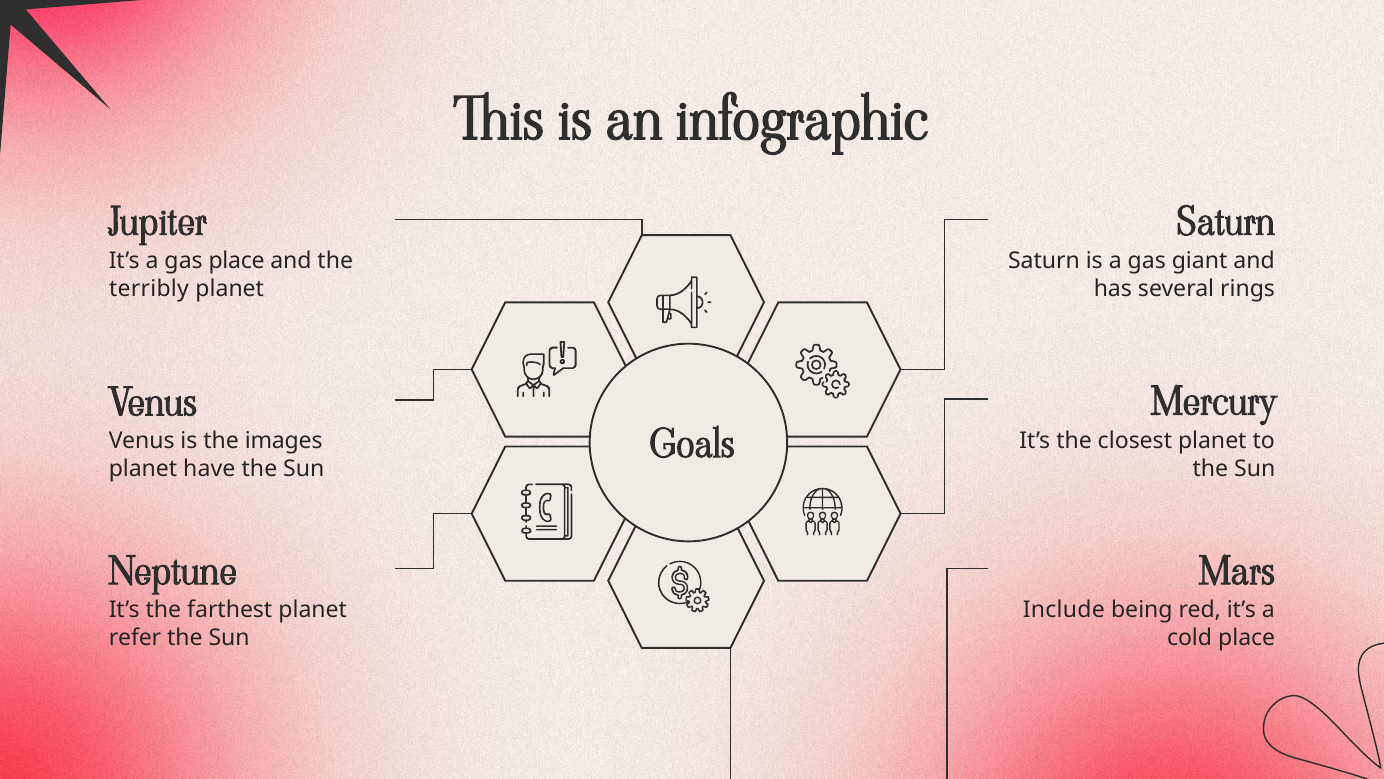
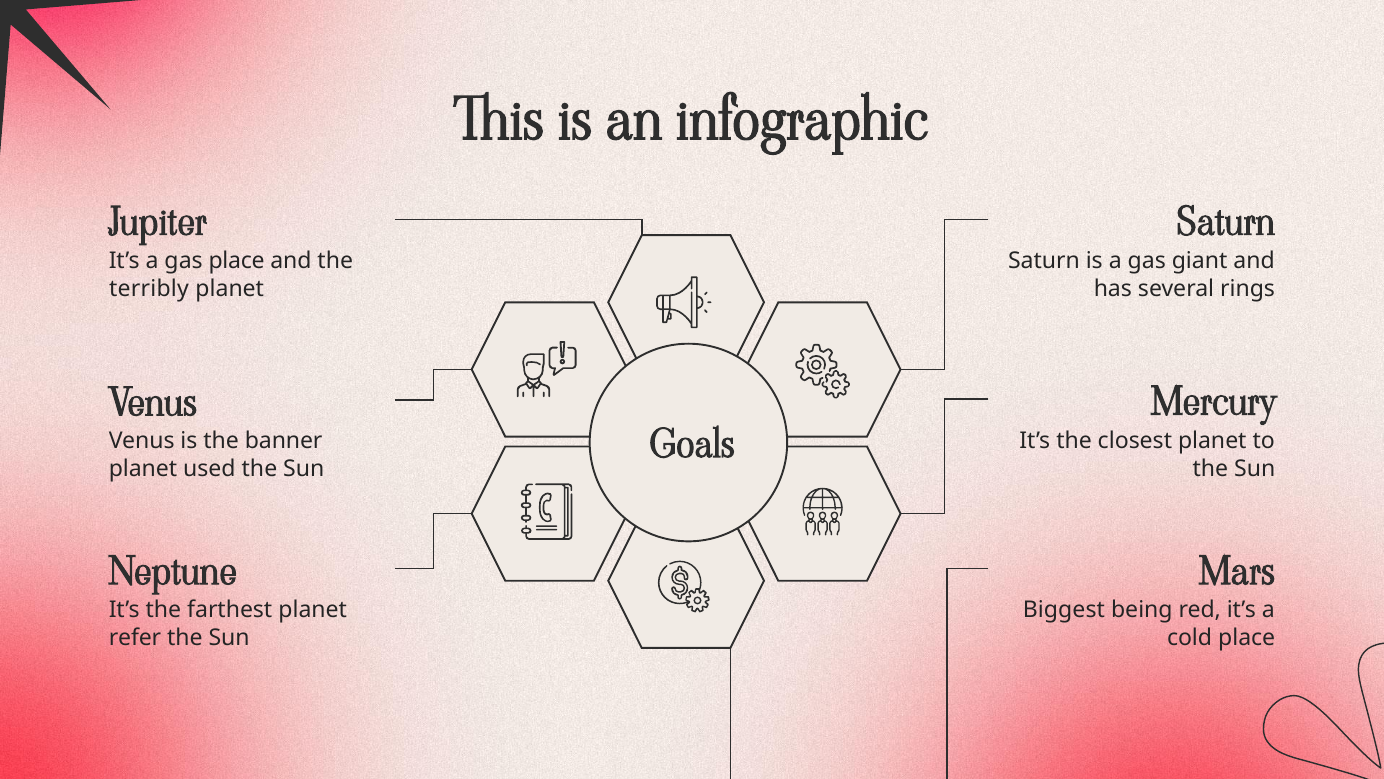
images: images -> banner (284, 440)
have: have -> used (209, 468)
Include: Include -> Biggest (1064, 610)
